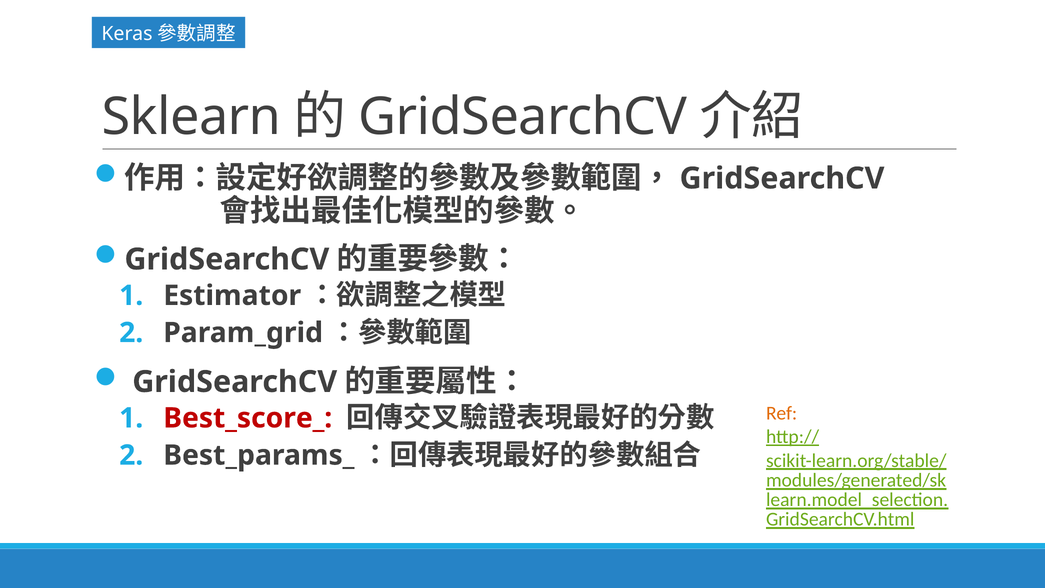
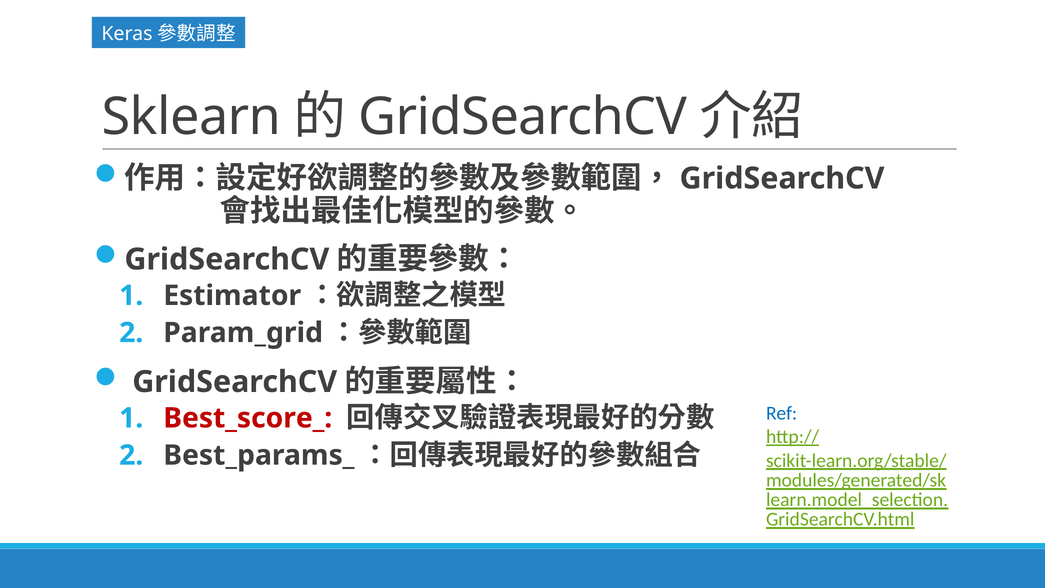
Ref colour: orange -> blue (782, 413)
